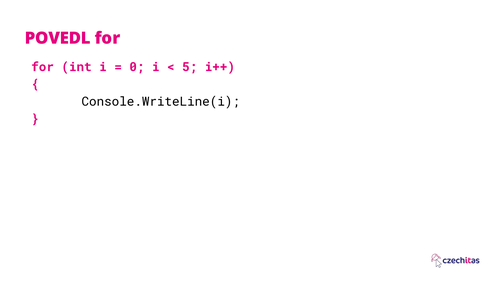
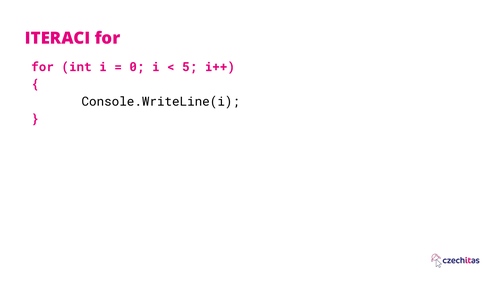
POVEDL: POVEDL -> ITERACI (58, 38)
